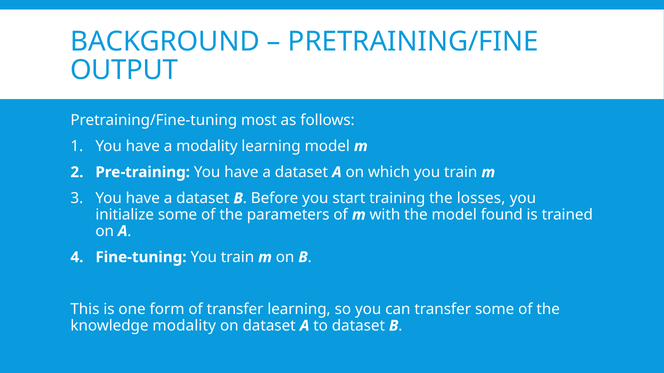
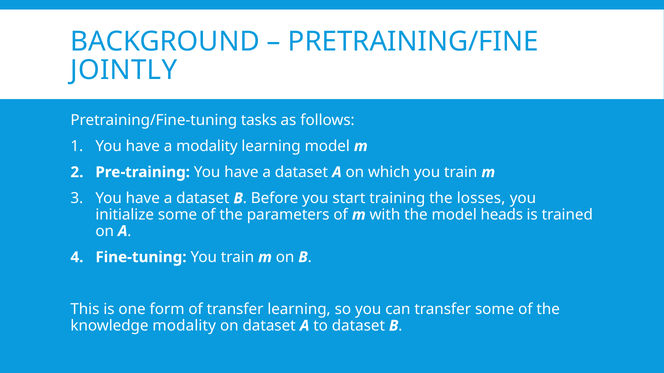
OUTPUT: OUTPUT -> JOINTLY (124, 70)
most: most -> tasks (259, 120)
found: found -> heads (502, 215)
